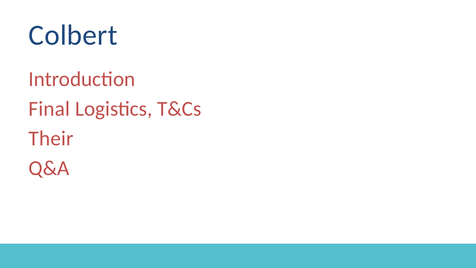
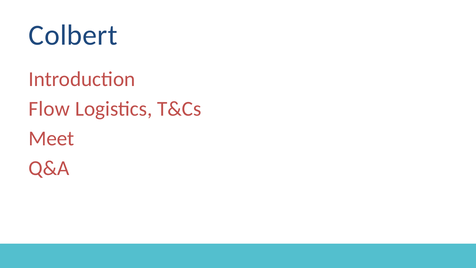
Final: Final -> Flow (49, 109)
Their: Their -> Meet (51, 138)
